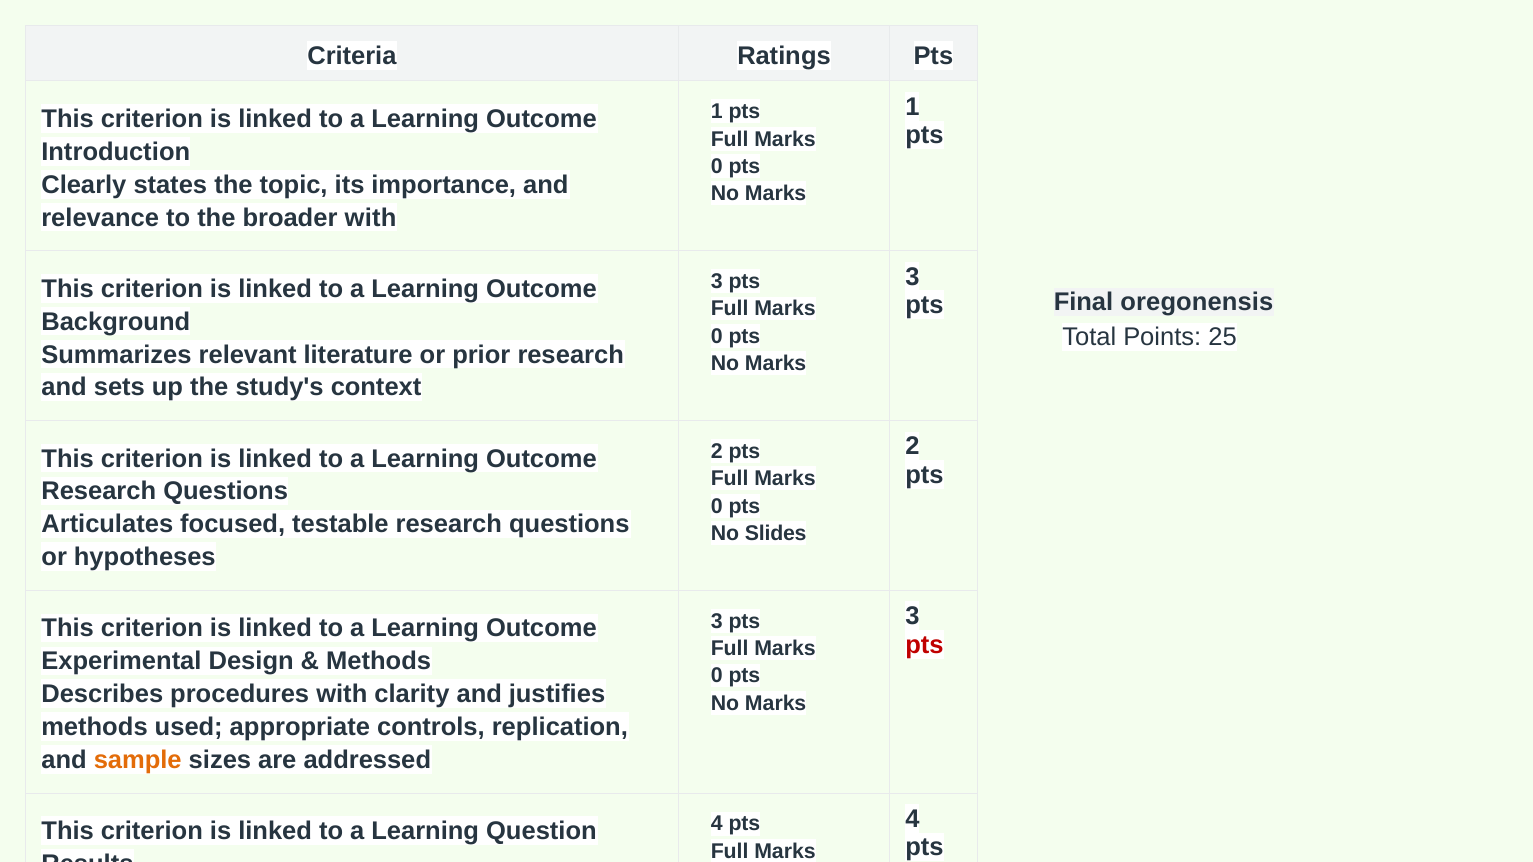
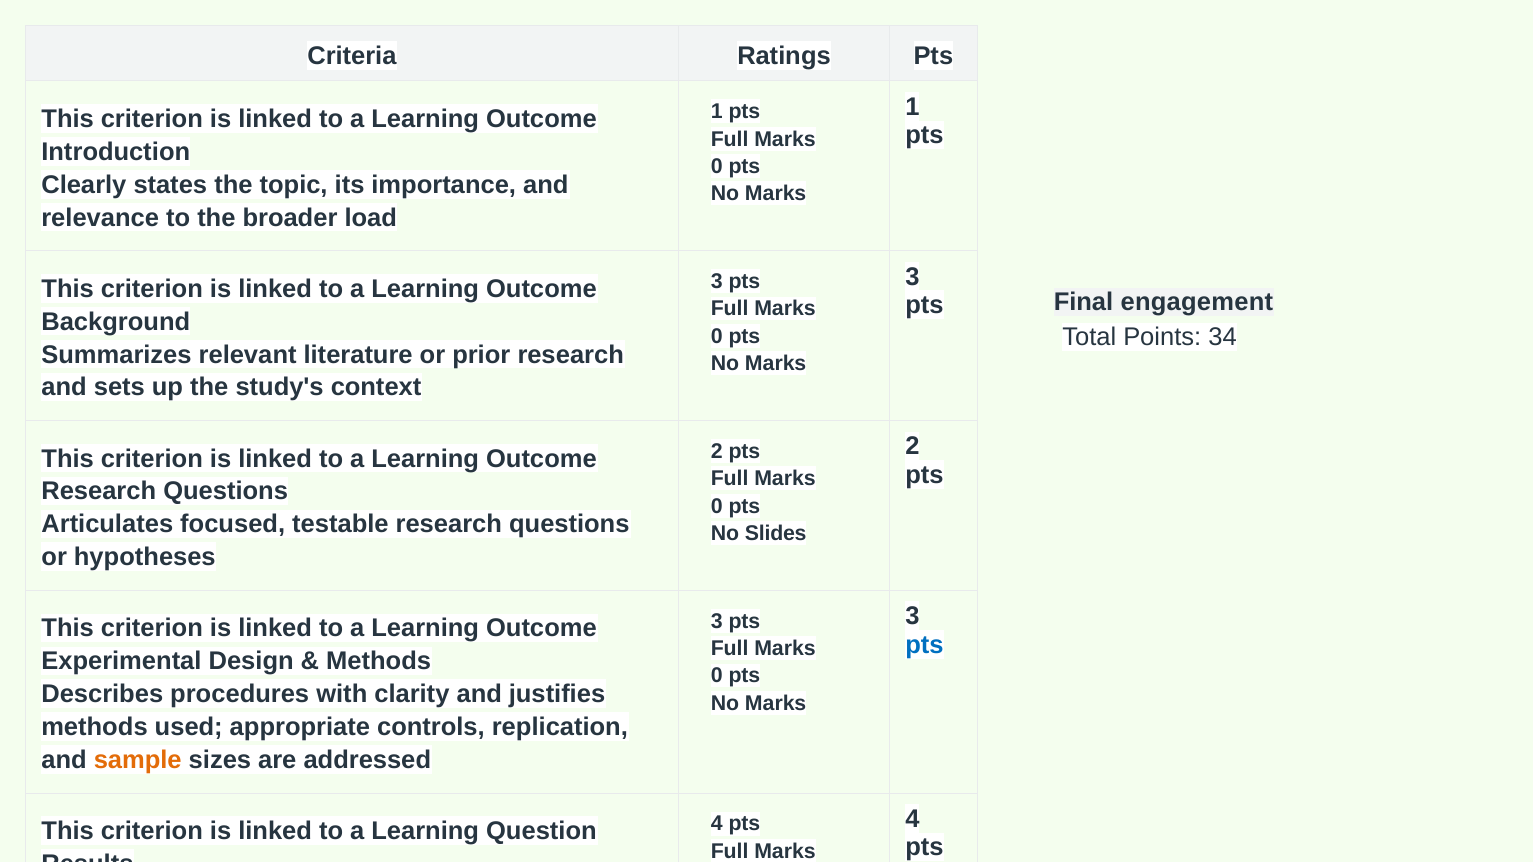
broader with: with -> load (371, 218)
Final oregonensis: oregonensis -> engagement (1197, 302)
25: 25 -> 34 (1223, 338)
pts colour: red -> blue (924, 645)
